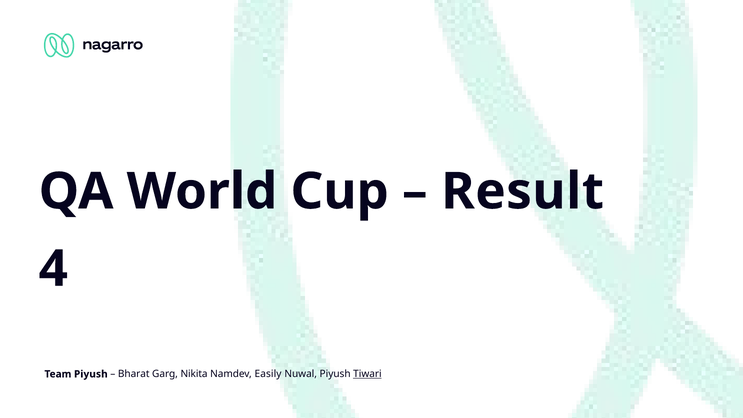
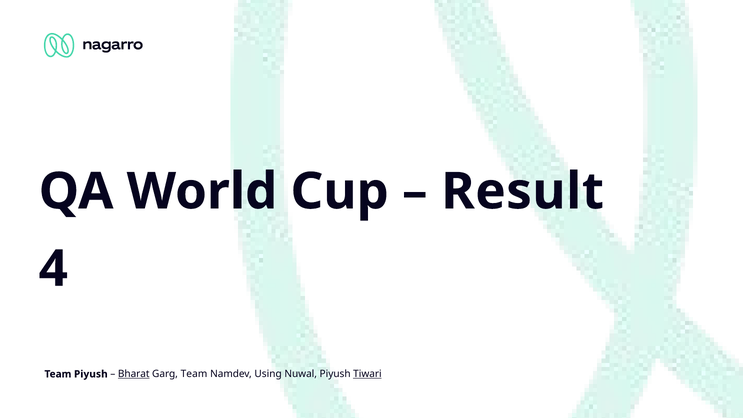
Bharat underline: none -> present (134, 374)
Garg Nikita: Nikita -> Team (194, 374)
Easily: Easily -> Using (268, 374)
